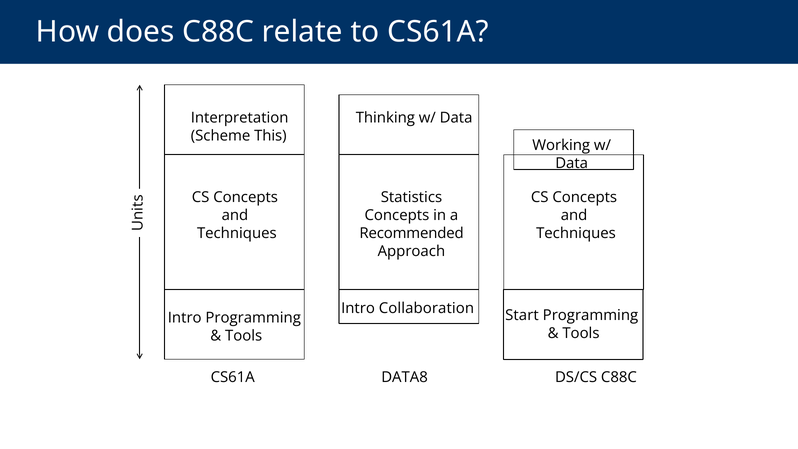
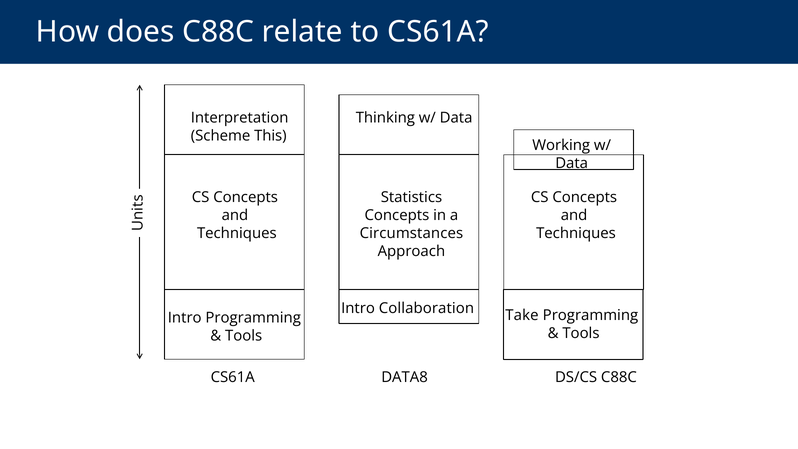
Recommended: Recommended -> Circumstances (411, 233)
Start: Start -> Take (522, 315)
